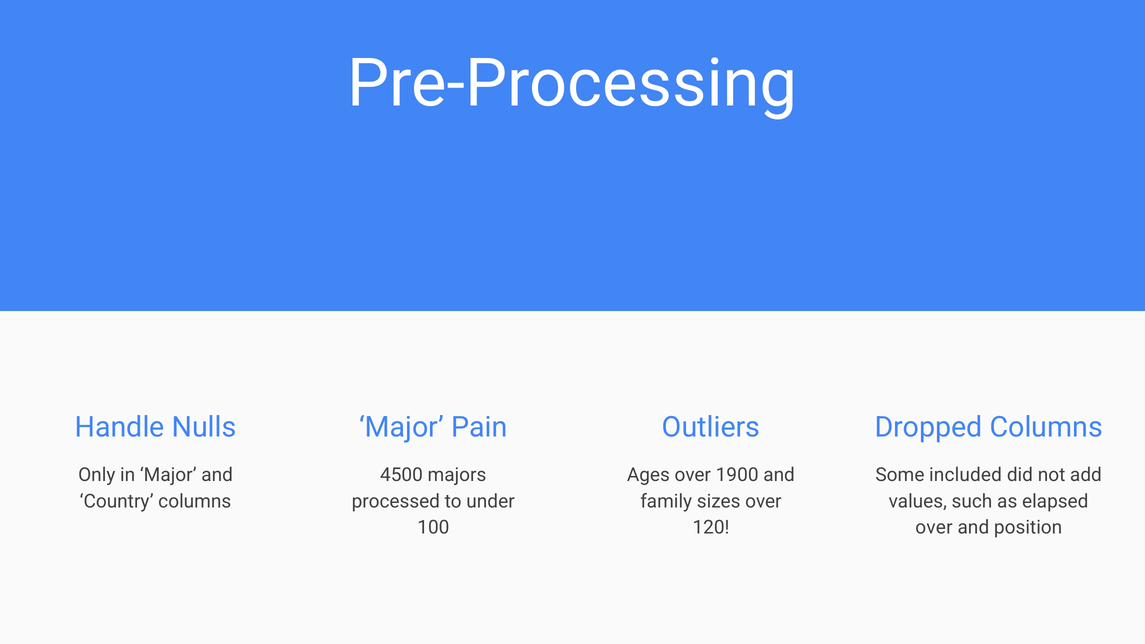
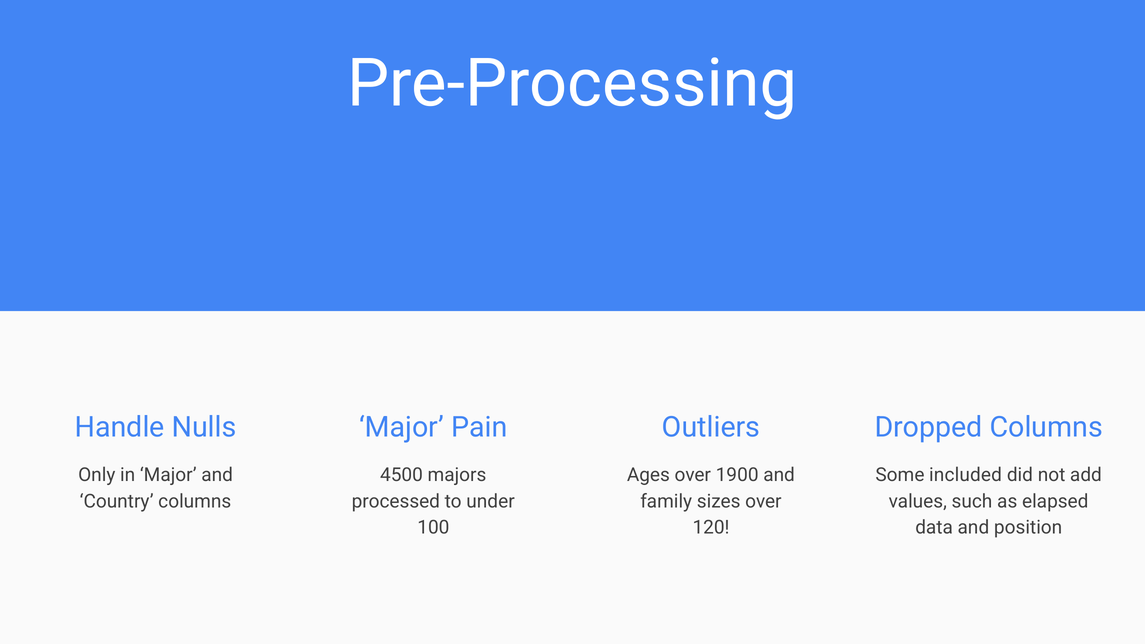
over: over -> data (934, 528)
